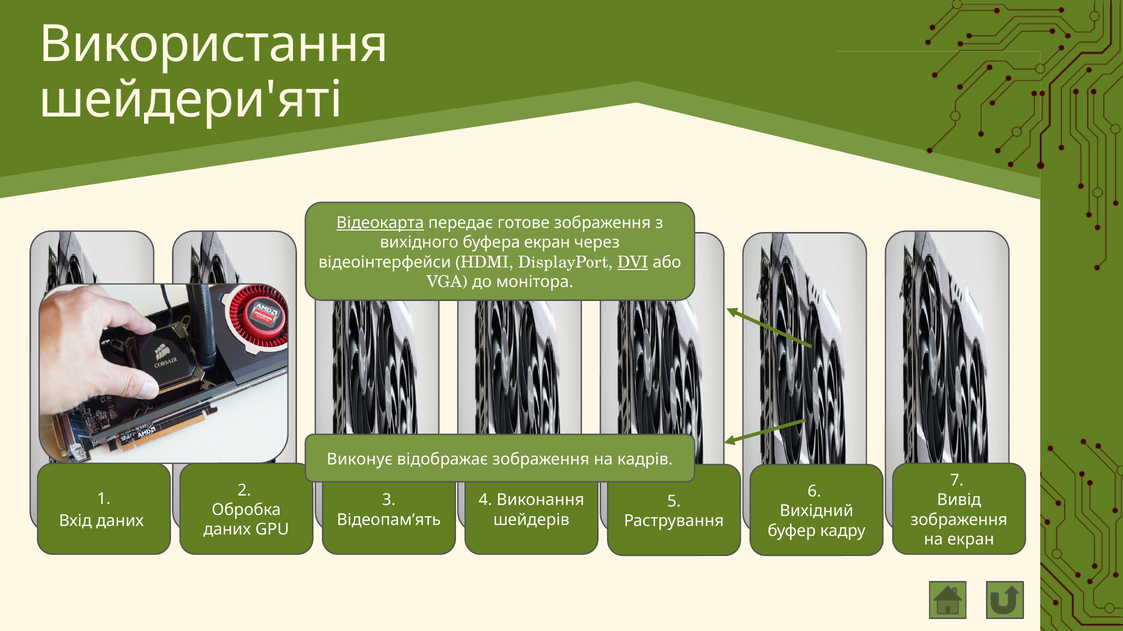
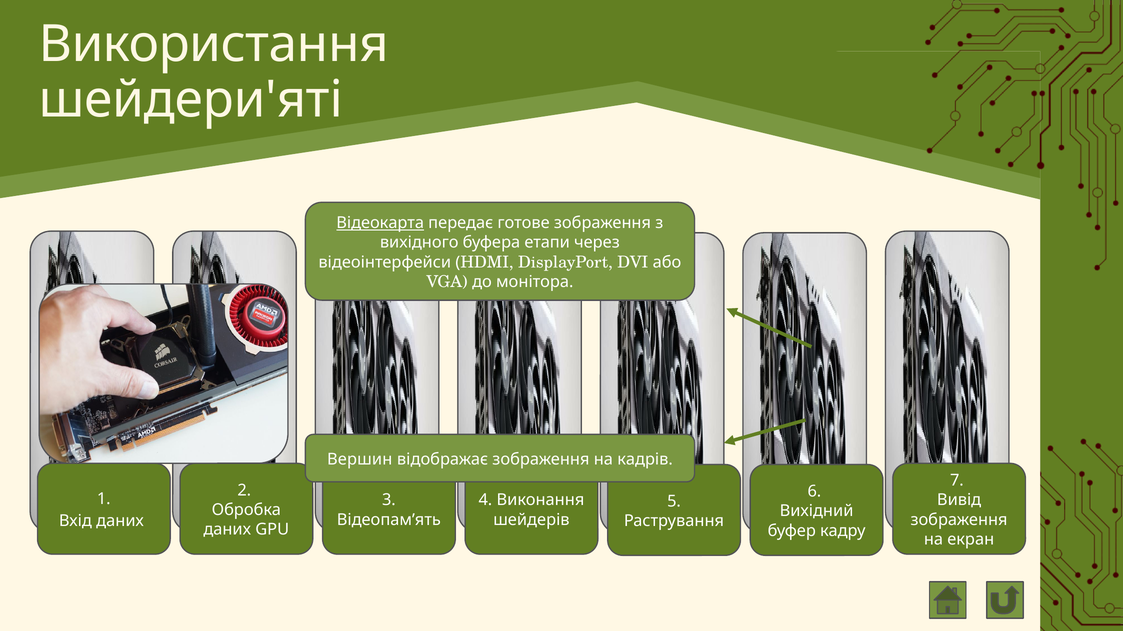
буфера екран: екран -> етапи (547, 243)
DVI underline: present -> none (633, 263)
Виконує: Виконує -> Вершин (360, 460)
